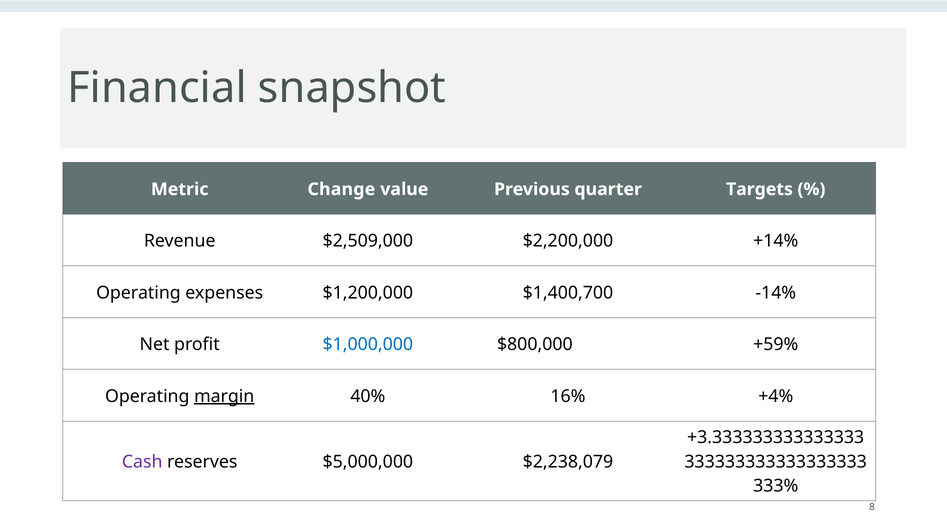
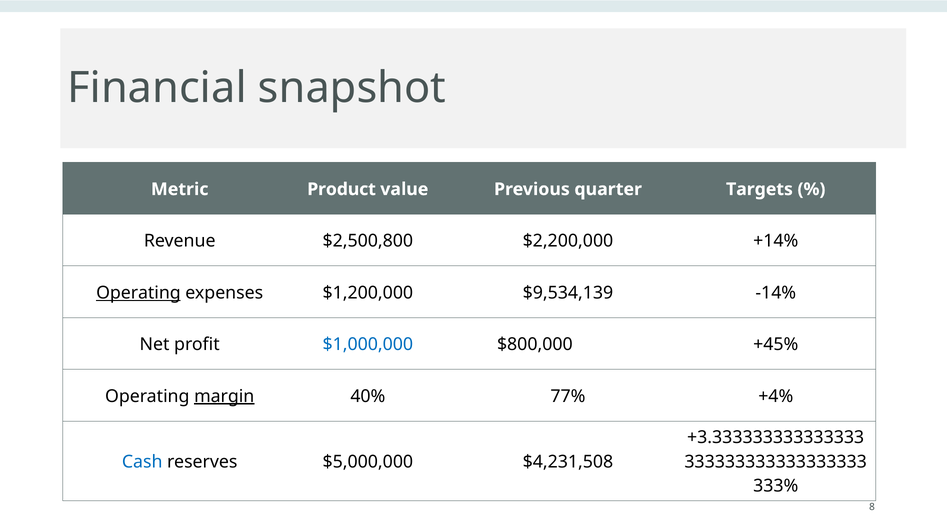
Change: Change -> Product (342, 190)
$2,509,000: $2,509,000 -> $2,500,800 (368, 241)
Operating underline: none -> present (138, 293)
$1,400,700: $1,400,700 -> $9,534,139 (568, 293)
+59%: +59% -> +45% (776, 345)
16%: 16% -> 77% (568, 397)
Cash colour: purple -> blue (142, 462)
$2,238,079: $2,238,079 -> $4,231,508 (568, 462)
